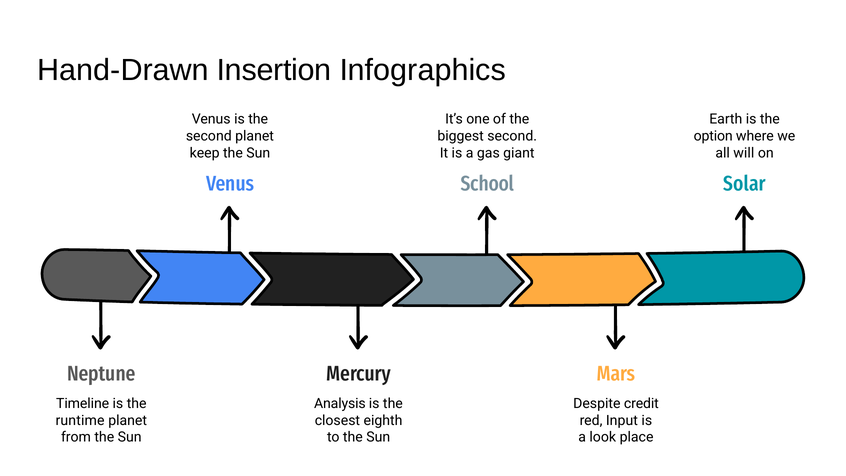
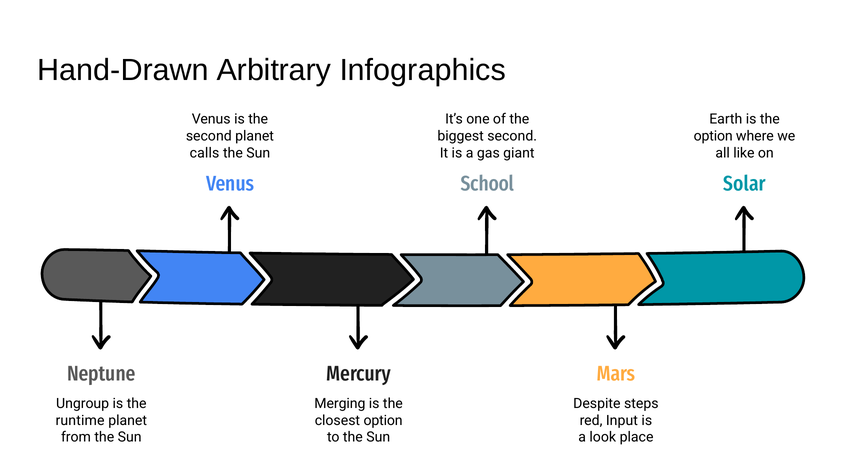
Insertion: Insertion -> Arbitrary (274, 70)
keep: keep -> calls (205, 153)
will: will -> like (744, 153)
Timeline: Timeline -> Ungroup (83, 403)
Analysis: Analysis -> Merging (340, 403)
credit: credit -> steps (641, 403)
closest eighth: eighth -> option (383, 420)
